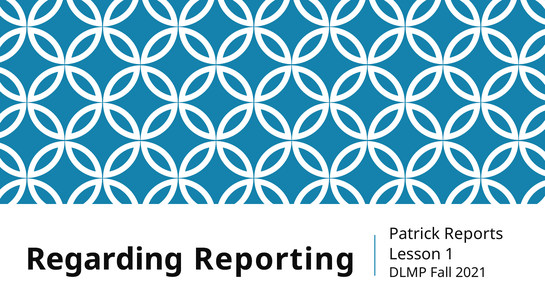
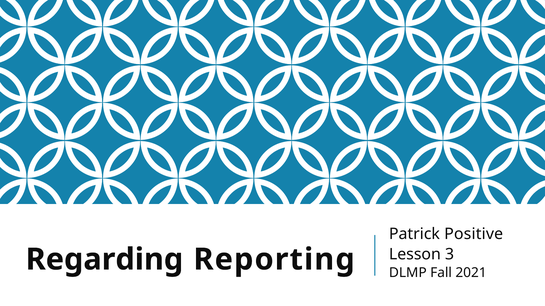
Reports: Reports -> Positive (474, 234)
1: 1 -> 3 (450, 255)
